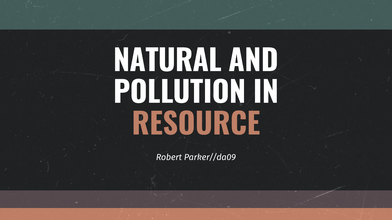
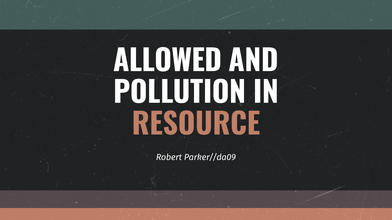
NATURAL: NATURAL -> ALLOWED (167, 62)
